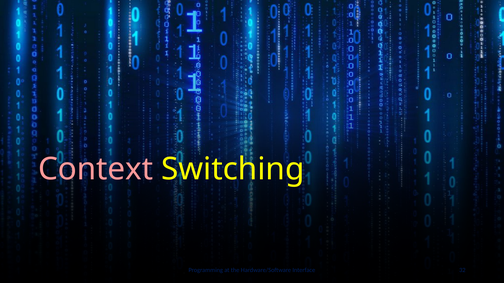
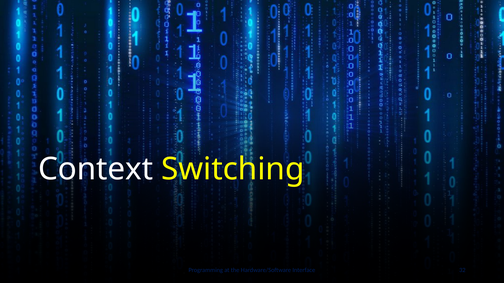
Context colour: pink -> white (96, 169)
